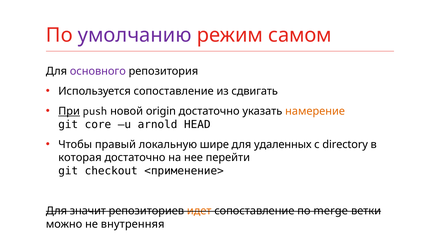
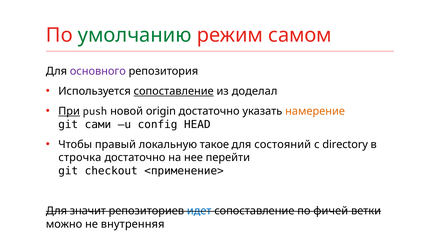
умолчанию colour: purple -> green (135, 35)
сопоставление underline: none -> present (174, 91)
сдвигать: сдвигать -> доделал (255, 91)
core: core -> сами (98, 125)
arnold: arnold -> config (158, 125)
шире: шире -> такое (214, 145)
удаленных: удаленных -> состояний (283, 145)
которая: которая -> строчка (80, 158)
идет colour: orange -> blue (199, 211)
merge: merge -> фичей (331, 211)
